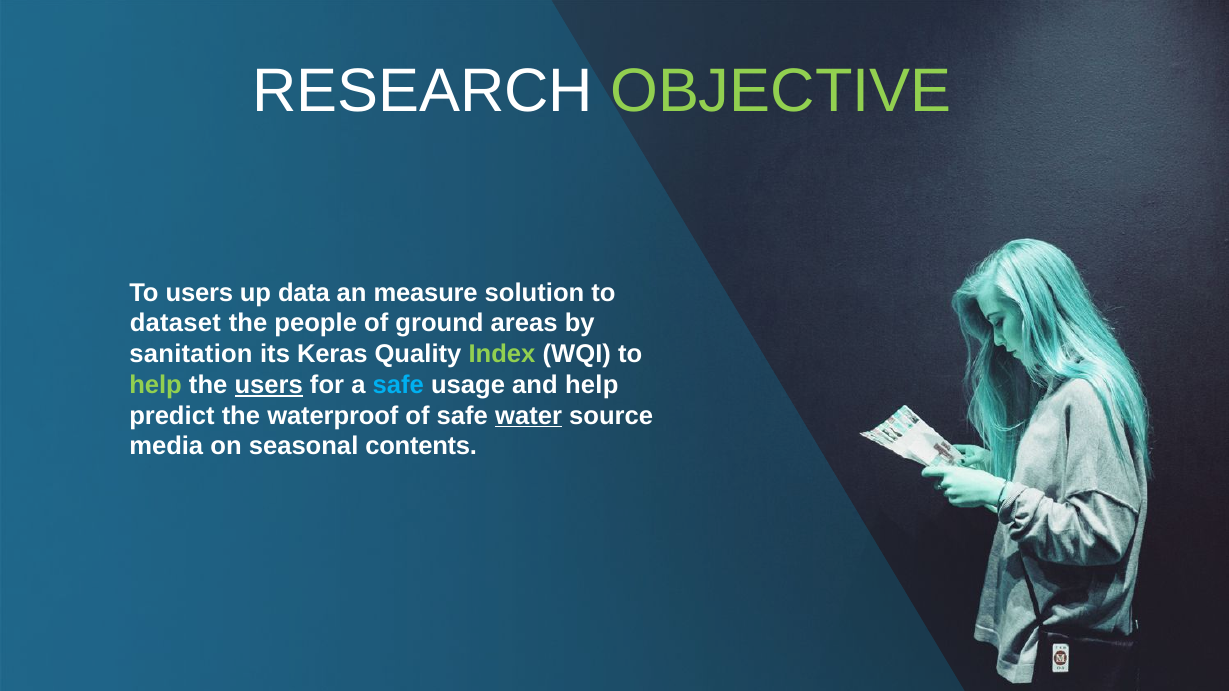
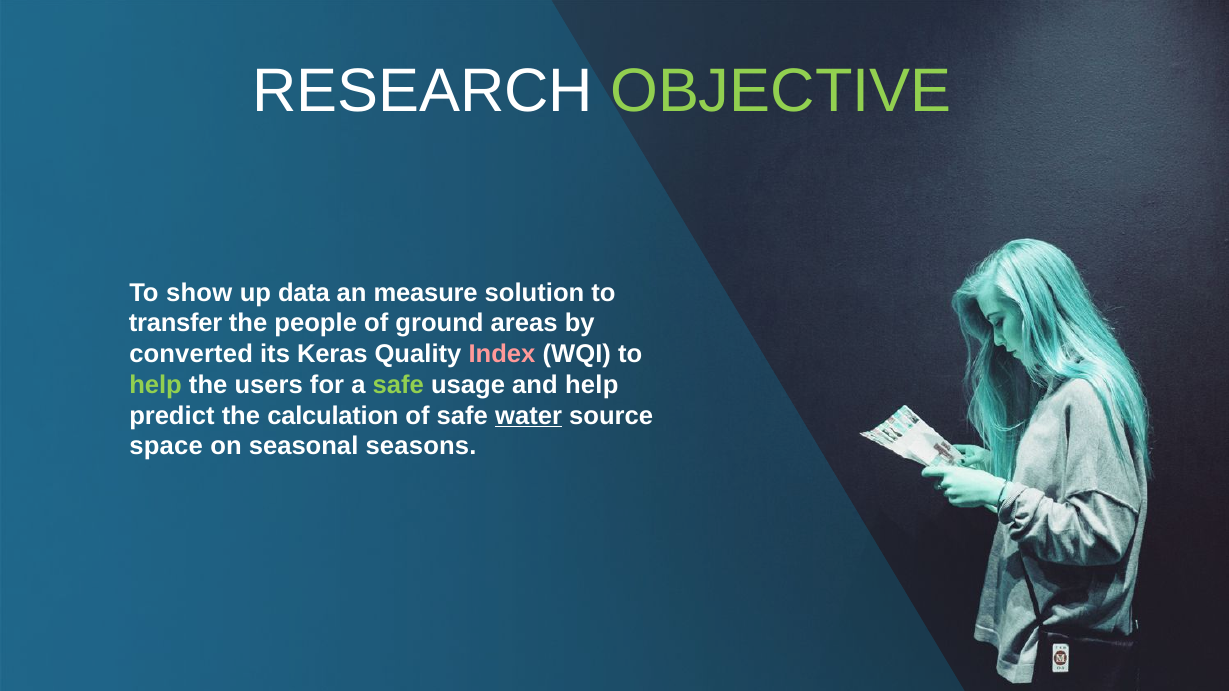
To users: users -> show (199, 293)
dataset: dataset -> transfer (176, 324)
sanitation: sanitation -> converted (191, 354)
Index colour: light green -> pink (502, 354)
users underline: present -> none (269, 385)
safe colour: light blue -> light green (398, 385)
waterproof: waterproof -> calculation (333, 416)
media: media -> space (166, 447)
contents: contents -> seasons (421, 447)
